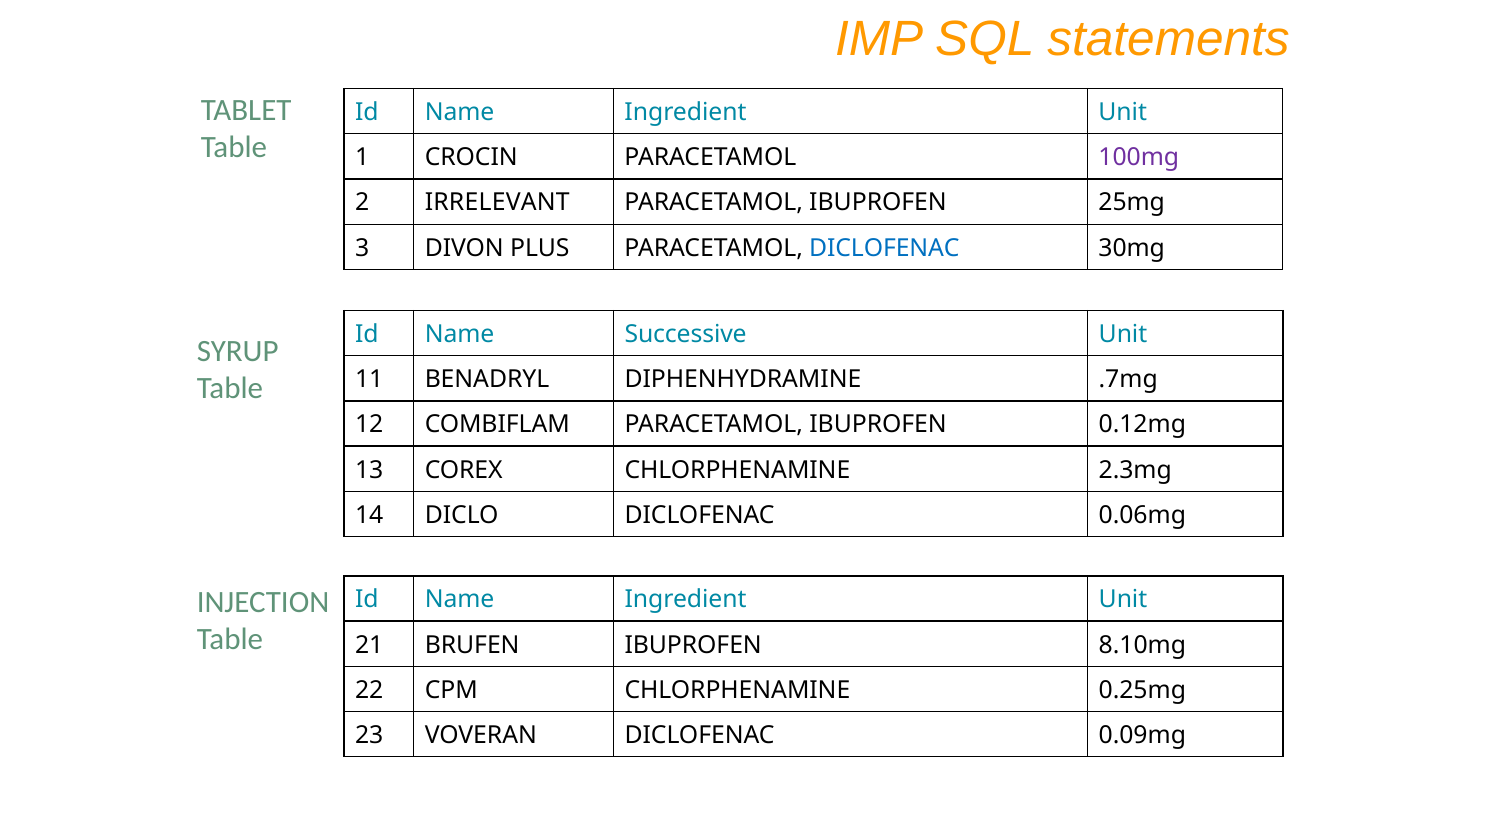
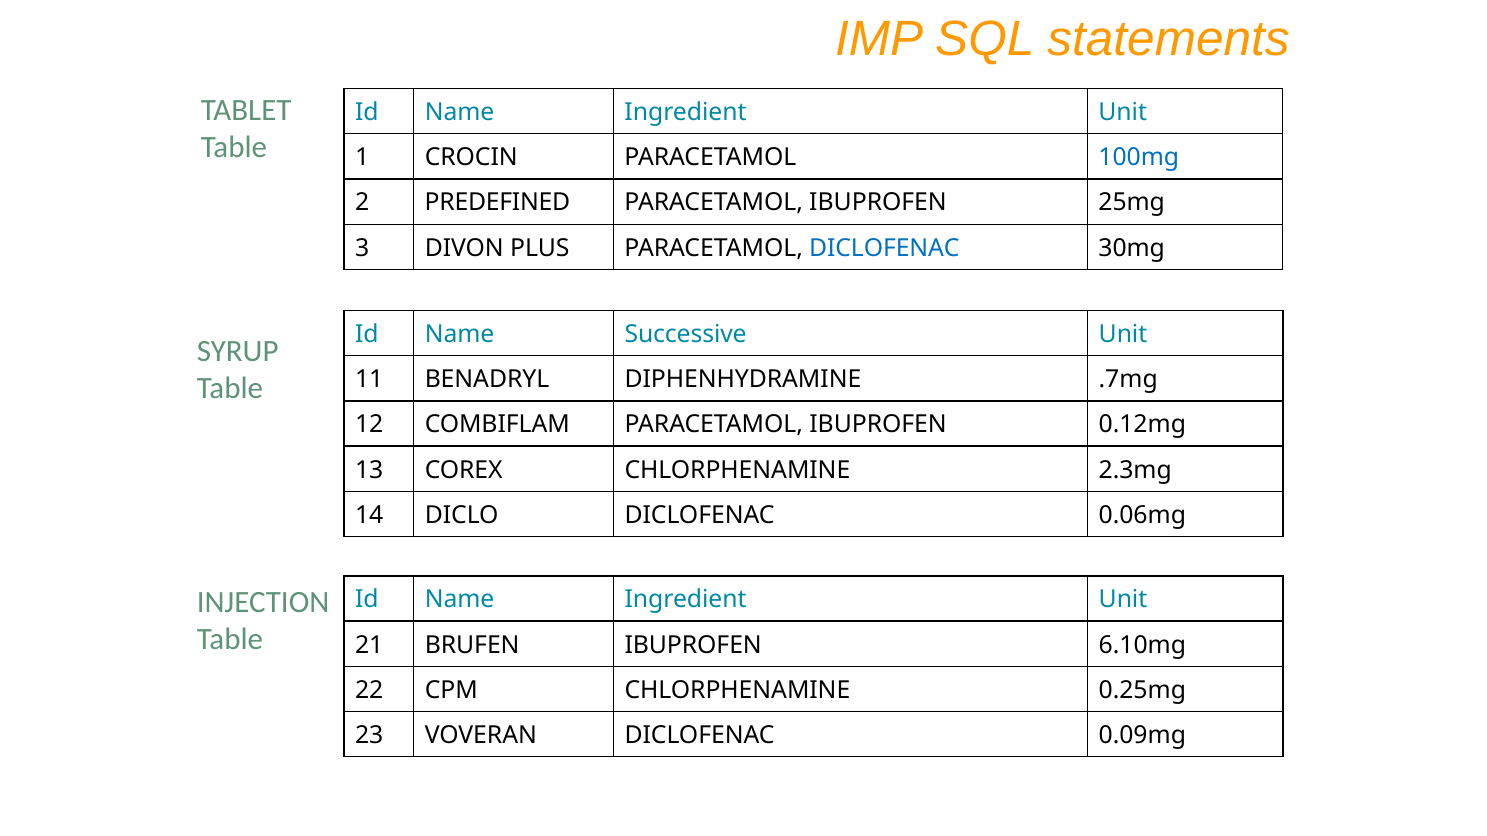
100mg colour: purple -> blue (1139, 158)
IRRELEVANT: IRRELEVANT -> PREDEFINED (497, 203)
8.10mg: 8.10mg -> 6.10mg (1142, 645)
